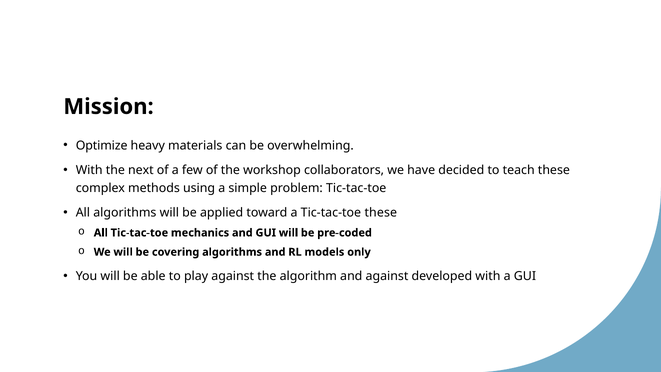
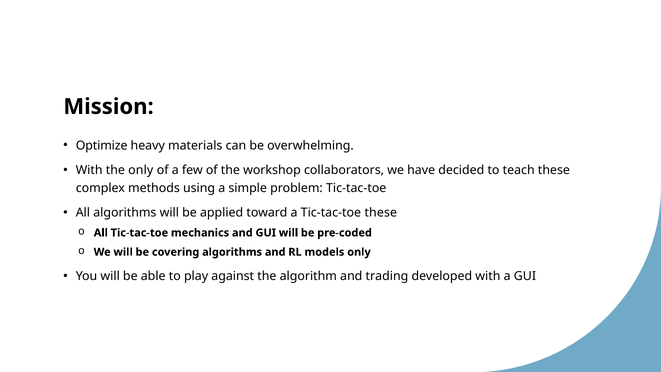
the next: next -> only (141, 170)
and against: against -> trading (387, 276)
